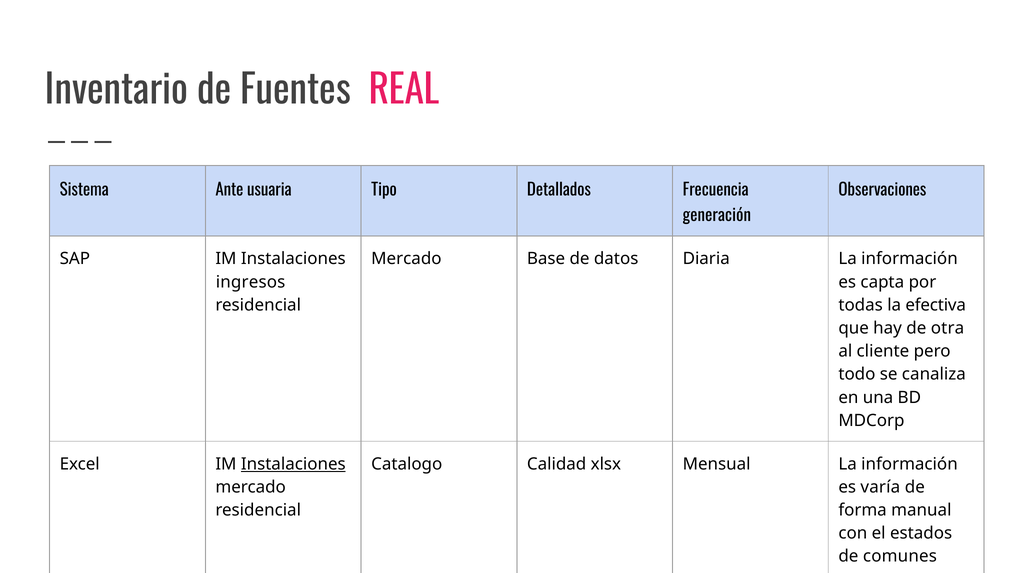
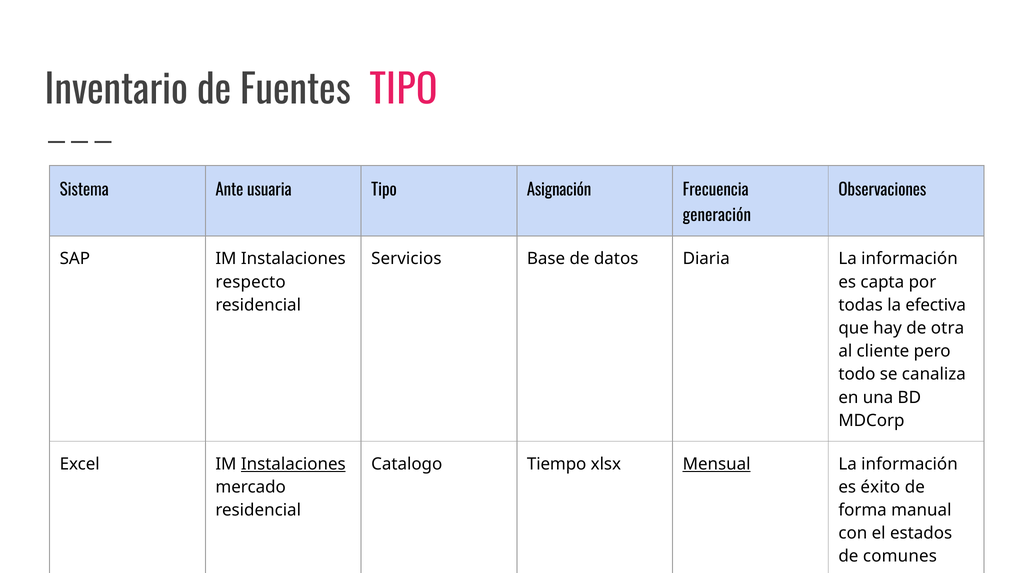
Fuentes REAL: REAL -> TIPO (404, 91)
Detallados: Detallados -> Asignación (559, 190)
Mercado: Mercado -> Servicios (406, 259)
ingresos: ingresos -> respecto (251, 282)
Calidad: Calidad -> Tiempo (557, 464)
Mensual underline: none -> present (717, 464)
varía: varía -> éxito (880, 487)
